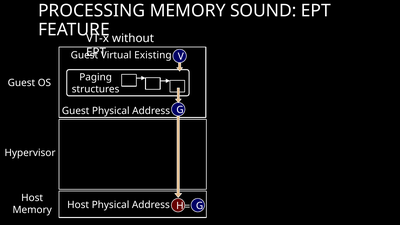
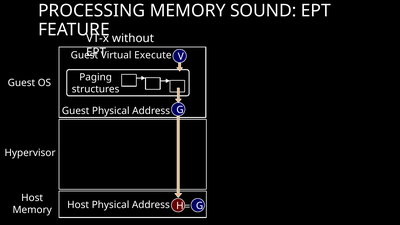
Existing: Existing -> Execute (153, 55)
